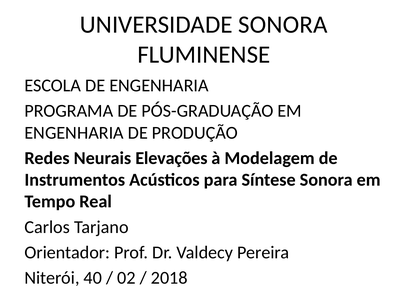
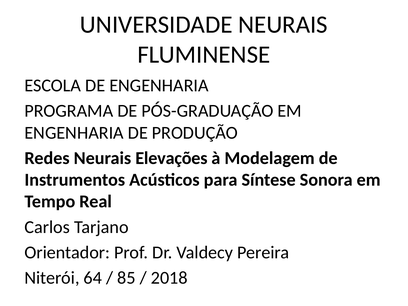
UNIVERSIDADE SONORA: SONORA -> NEURAIS (283, 25)
40: 40 -> 64 (93, 278)
02: 02 -> 85 (126, 278)
